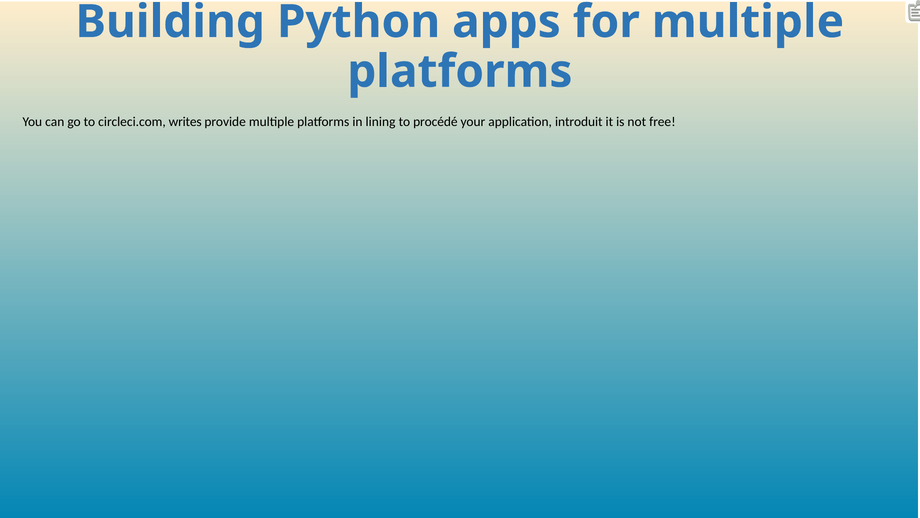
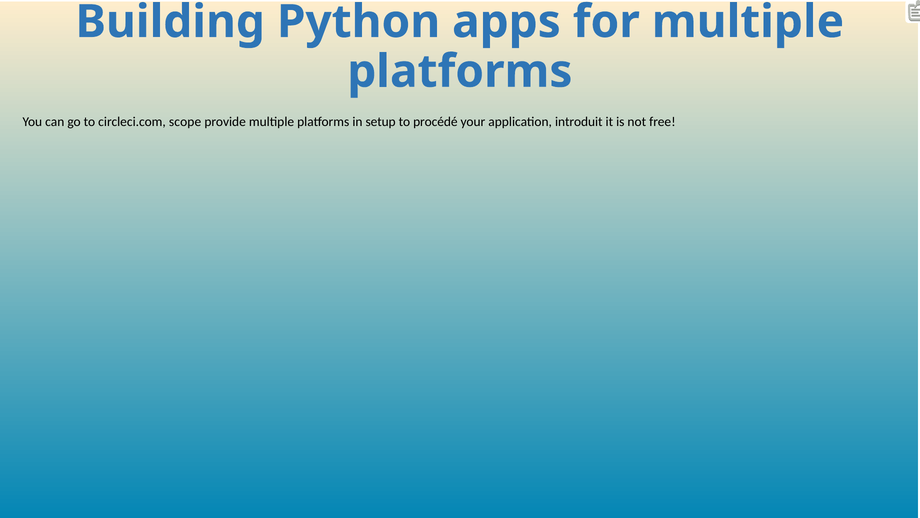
writes: writes -> scope (185, 122)
lining: lining -> setup (381, 122)
